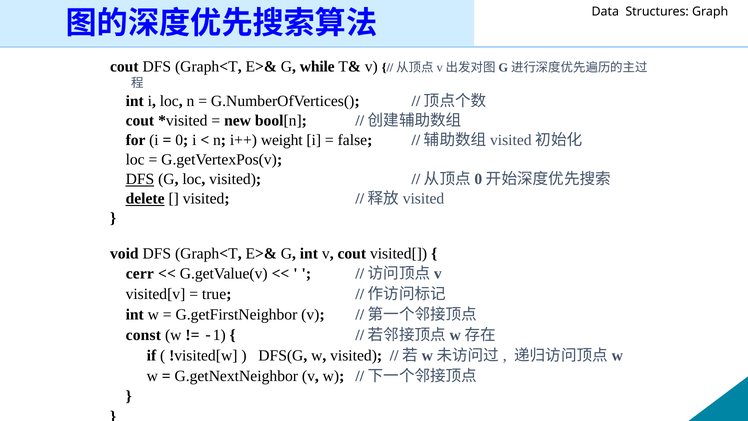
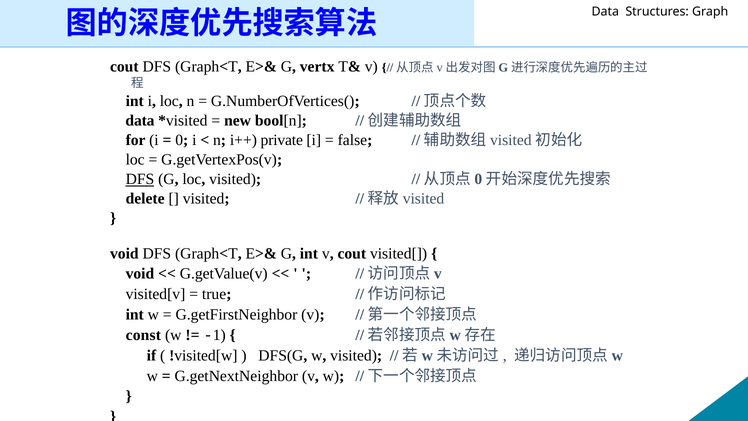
while: while -> vertx (317, 67)
cout: cout -> data (140, 121)
weight: weight -> private (282, 140)
delete underline: present -> none (145, 199)
cerr: cerr -> void (140, 274)
